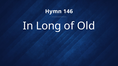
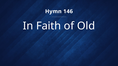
Long: Long -> Faith (49, 26)
